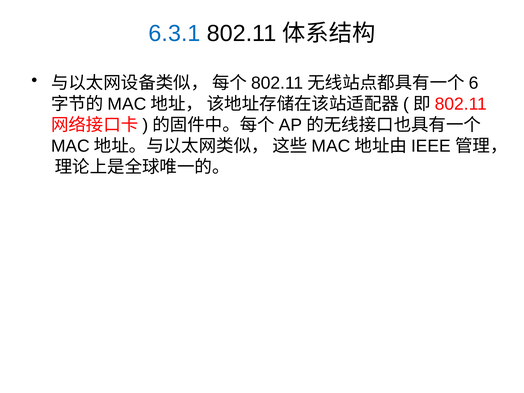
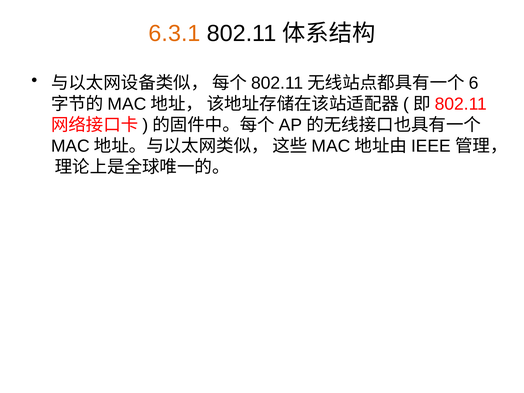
6.3.1 colour: blue -> orange (175, 34)
